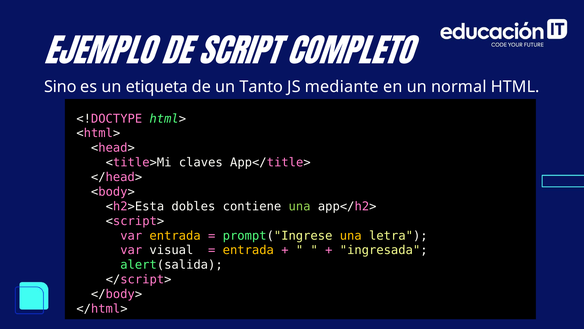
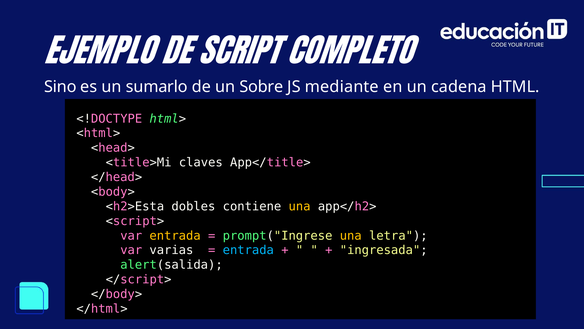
etiqueta: etiqueta -> sumarlo (157, 87)
Tanto: Tanto -> Sobre (261, 87)
normal: normal -> cadena (459, 87)
una colour: light green -> yellow (300, 206)
visual: visual -> varias (171, 250)
entrada colour: yellow -> light blue (248, 250)
